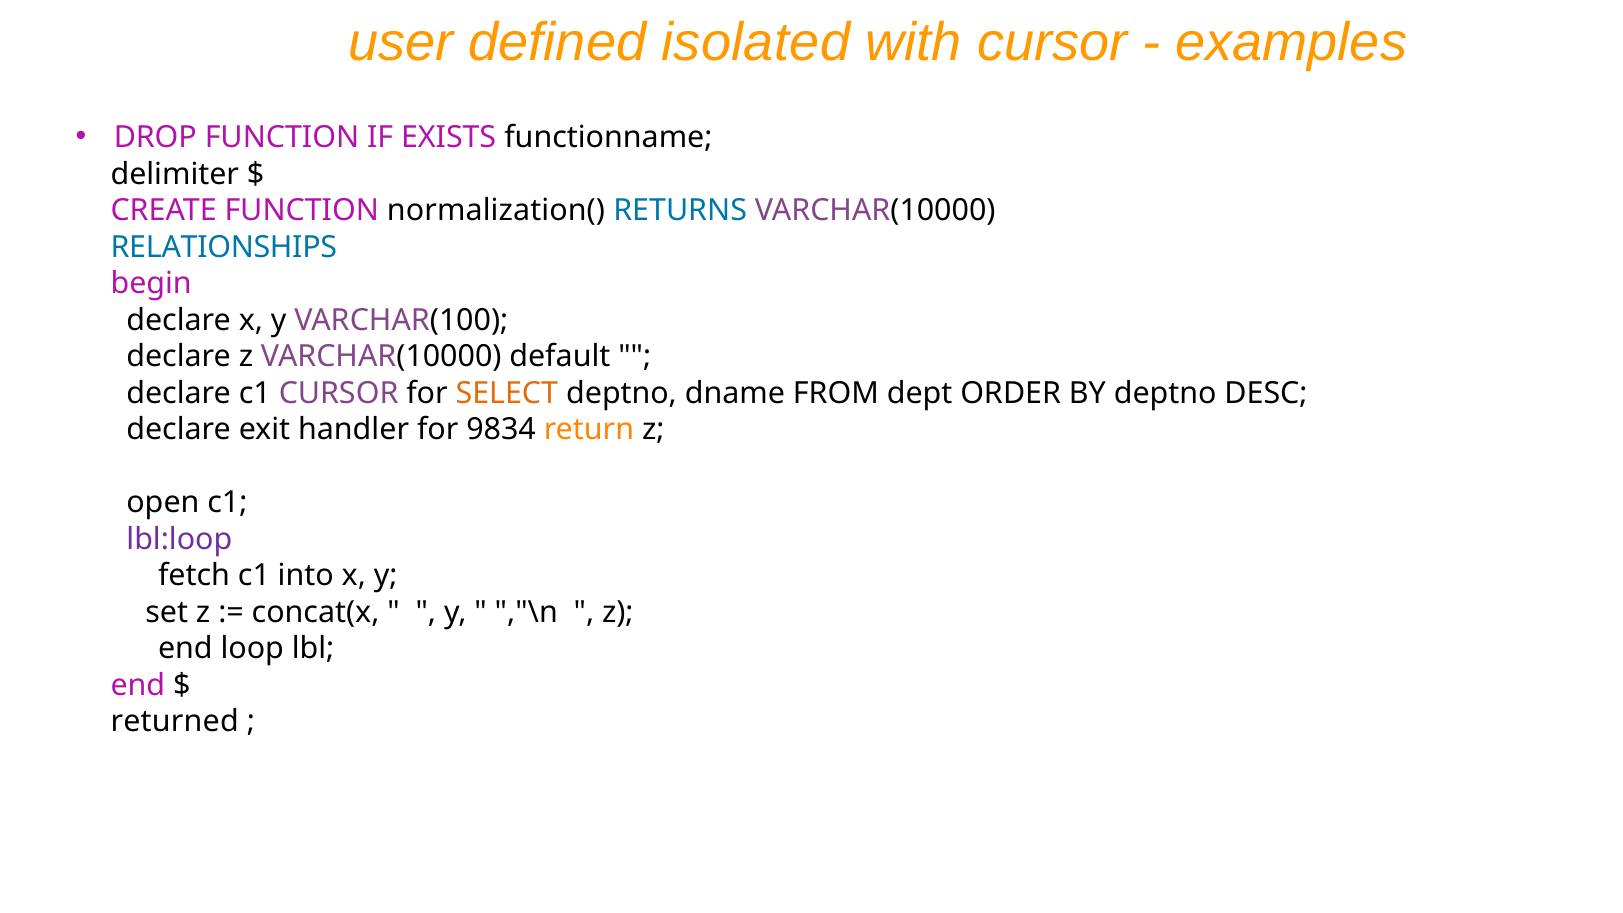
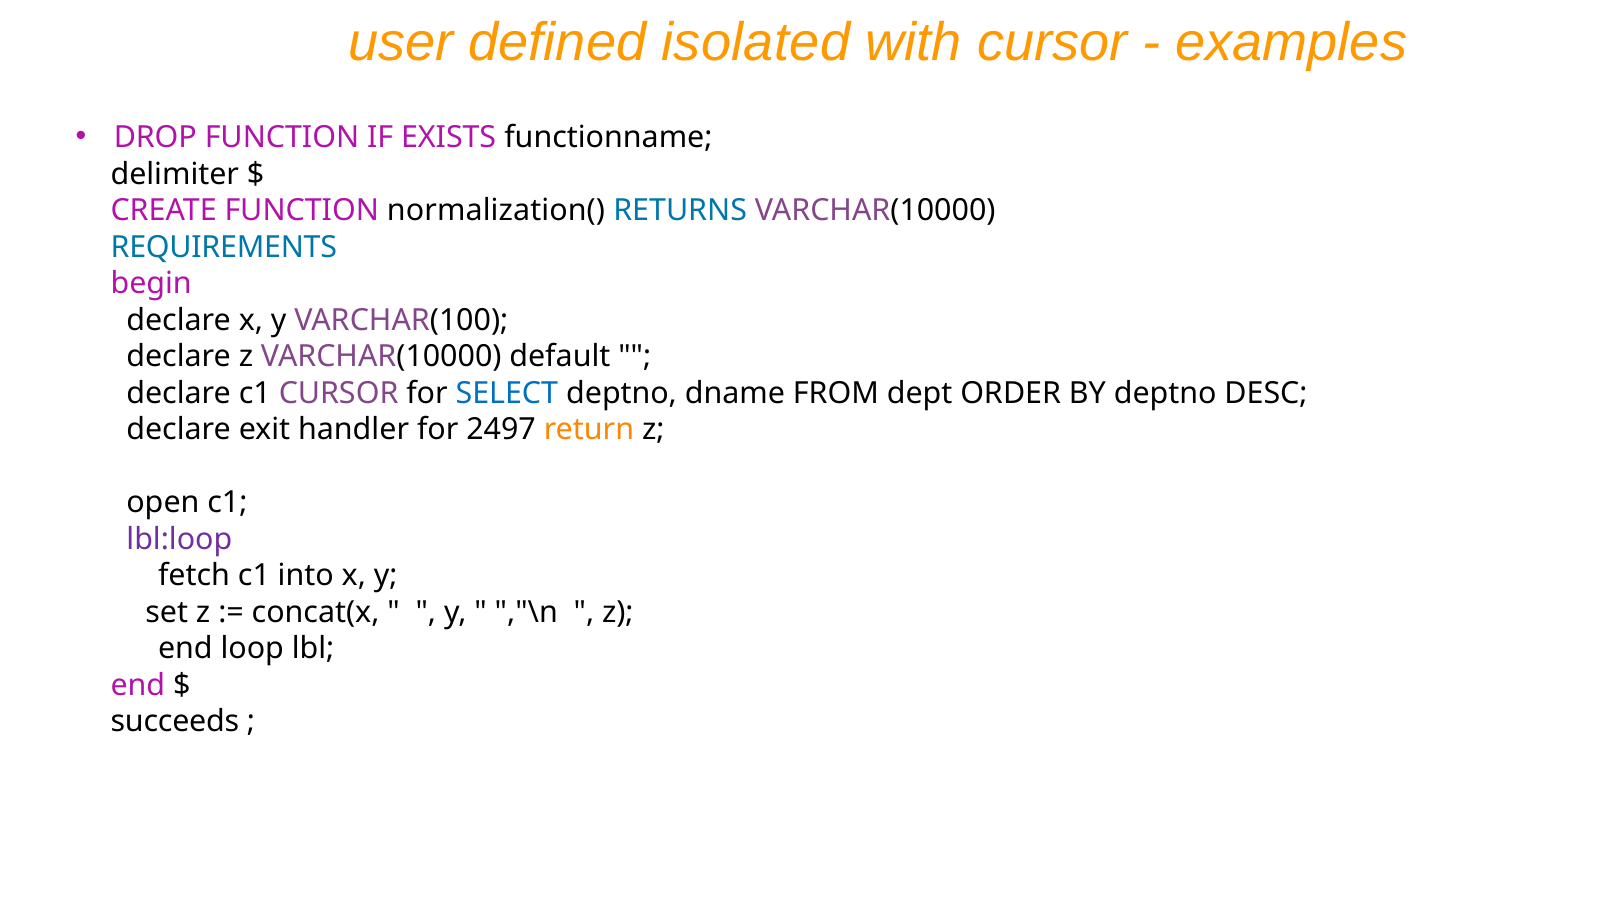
RELATIONSHIPS: RELATIONSHIPS -> REQUIREMENTS (224, 247)
SELECT colour: orange -> blue (507, 393)
9834: 9834 -> 2497 (501, 430)
returned: returned -> succeeds (175, 722)
